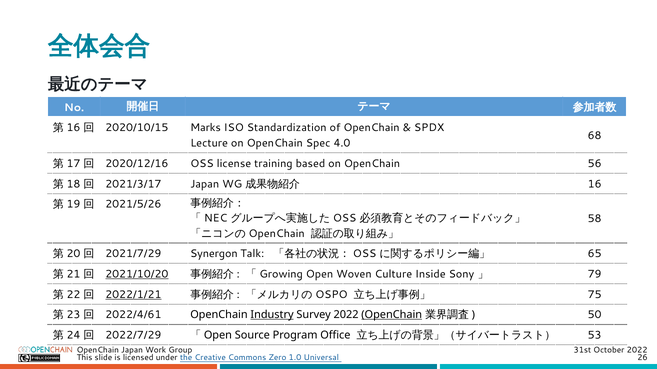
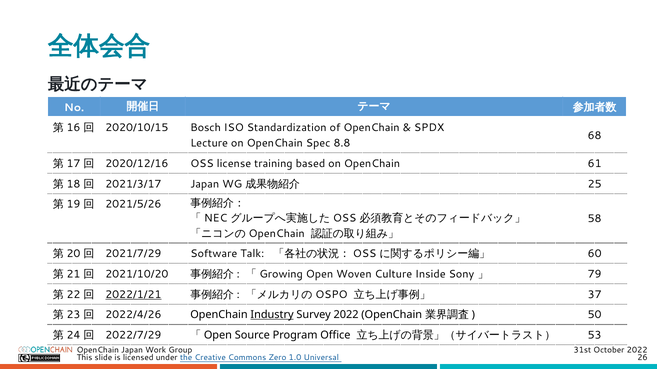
Marks: Marks -> Bosch (206, 128)
4.0: 4.0 -> 8.8 (342, 143)
56: 56 -> 61 (595, 164)
16: 16 -> 25 (595, 184)
Synergon: Synergon -> Software (214, 254)
65: 65 -> 60 (595, 254)
2021/10/20 underline: present -> none (137, 275)
75: 75 -> 37 (595, 295)
2022/4/61: 2022/4/61 -> 2022/4/26 (133, 315)
OpenChain underline: present -> none (392, 315)
